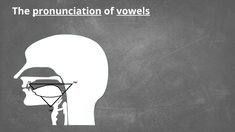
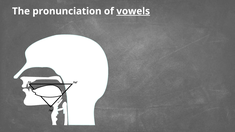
pronunciation underline: present -> none (67, 11)
